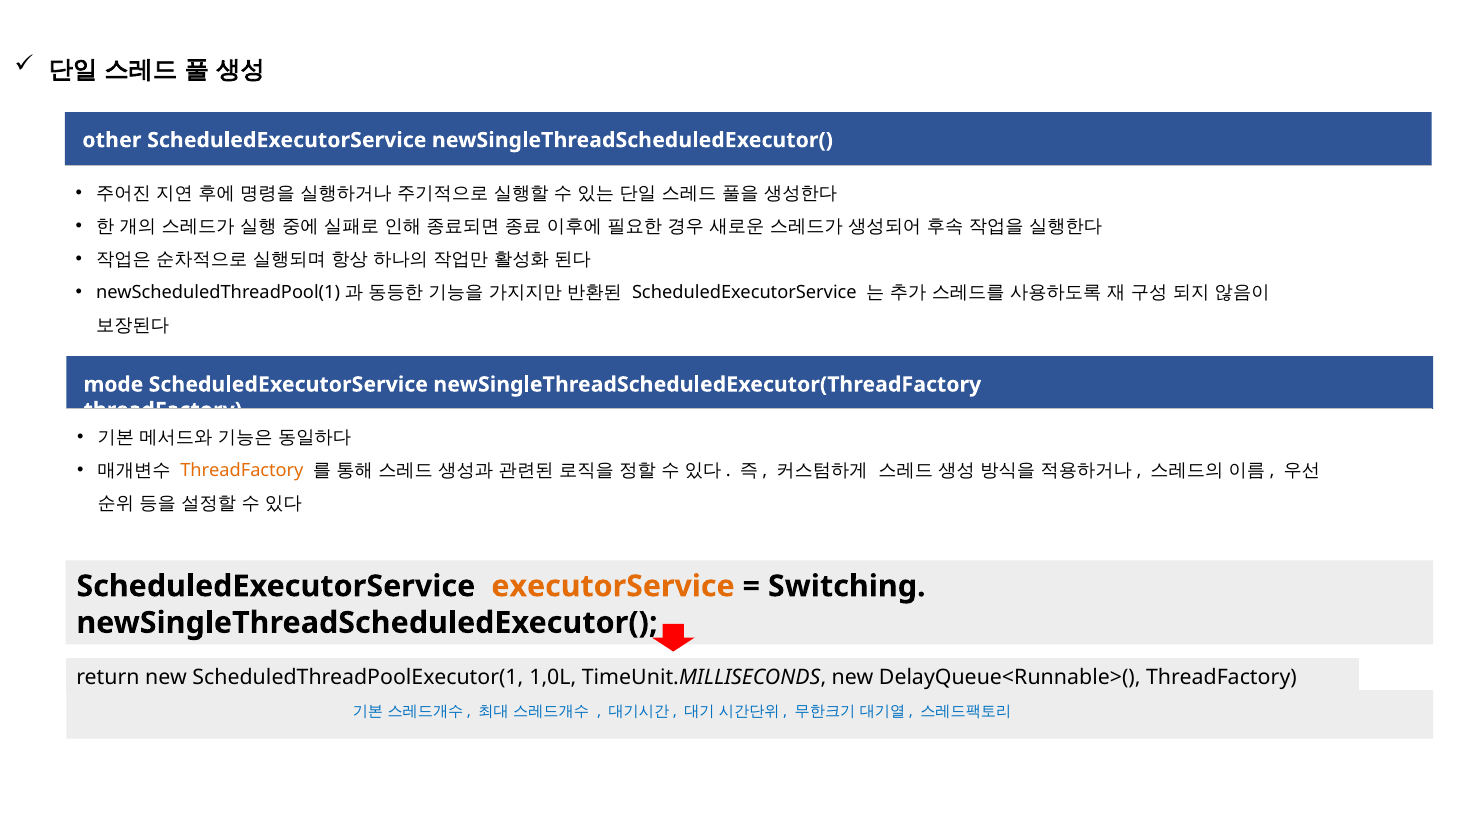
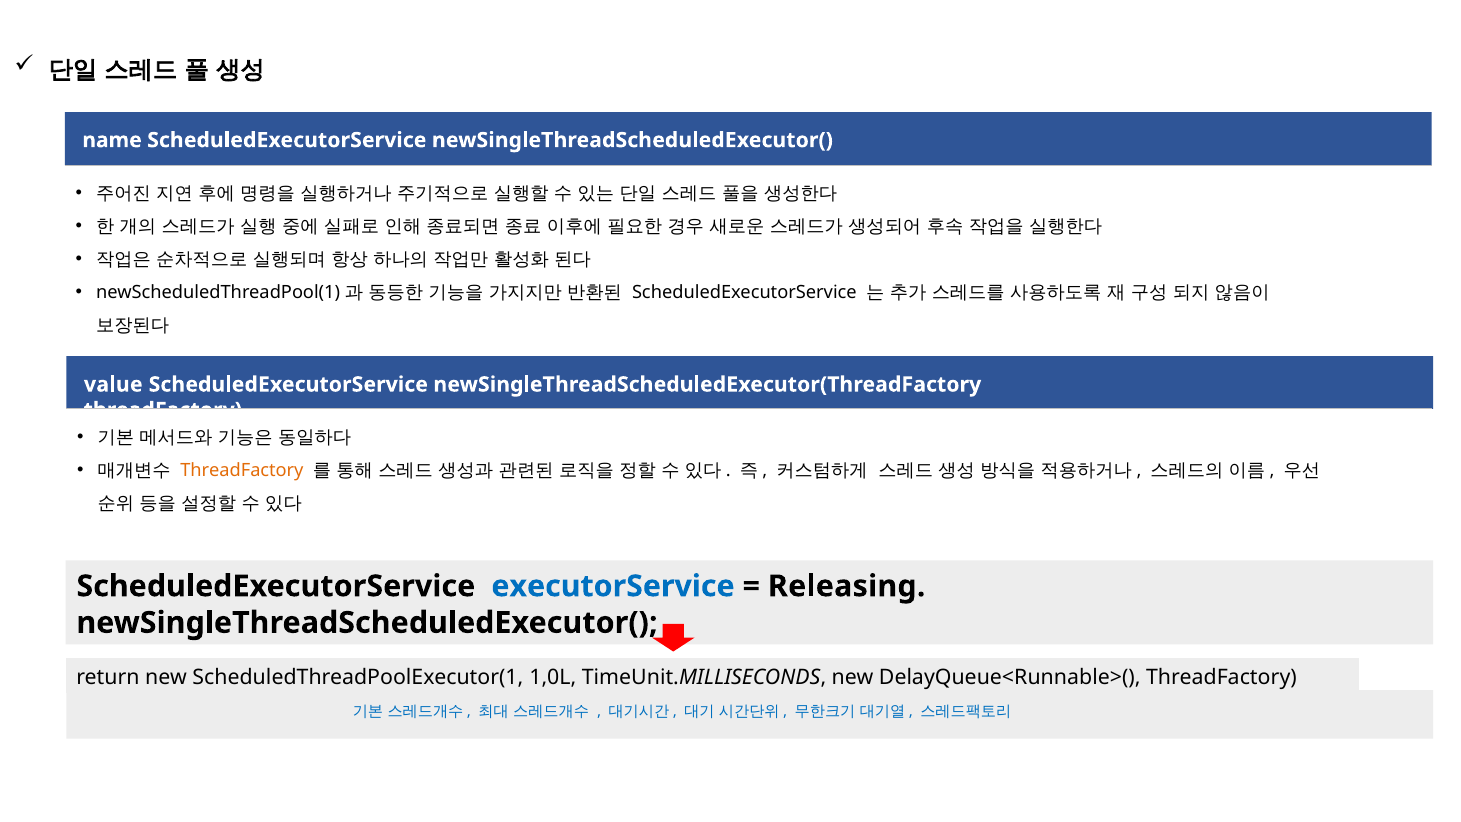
other: other -> name (112, 140)
mode: mode -> value (113, 384)
executorService colour: orange -> blue (613, 586)
Switching: Switching -> Releasing (847, 586)
